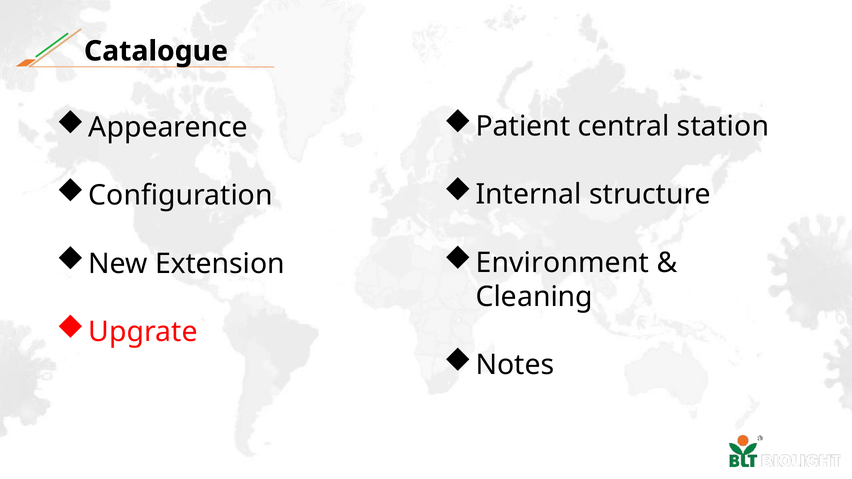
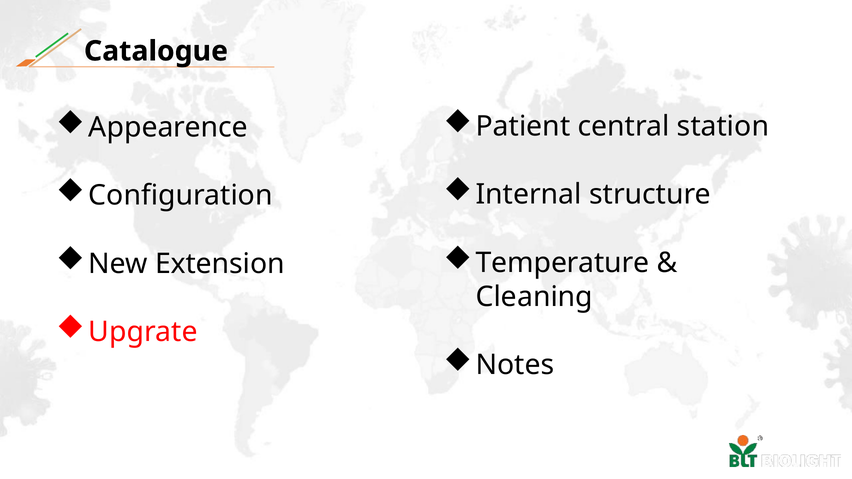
Environment: Environment -> Temperature (563, 263)
